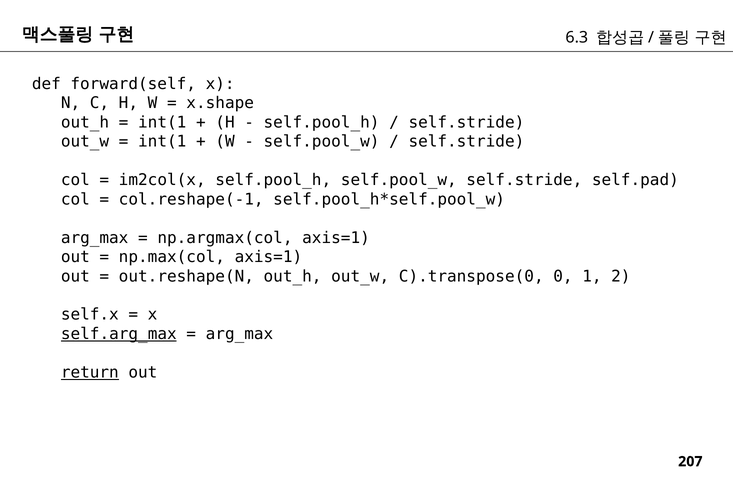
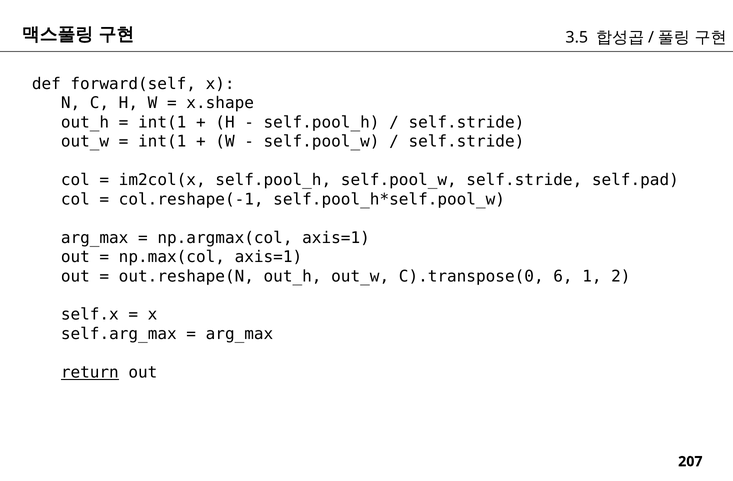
6.3: 6.3 -> 3.5 (577, 38)
0: 0 -> 6 (563, 276)
self.arg_max underline: present -> none (119, 334)
